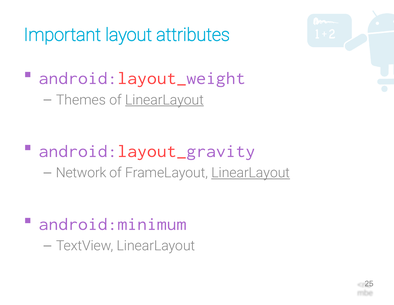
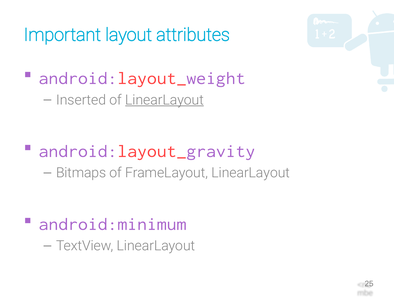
Themes: Themes -> Inserted (81, 100)
Network: Network -> Bitmaps (81, 173)
LinearLayout underline: present -> none (251, 173)
